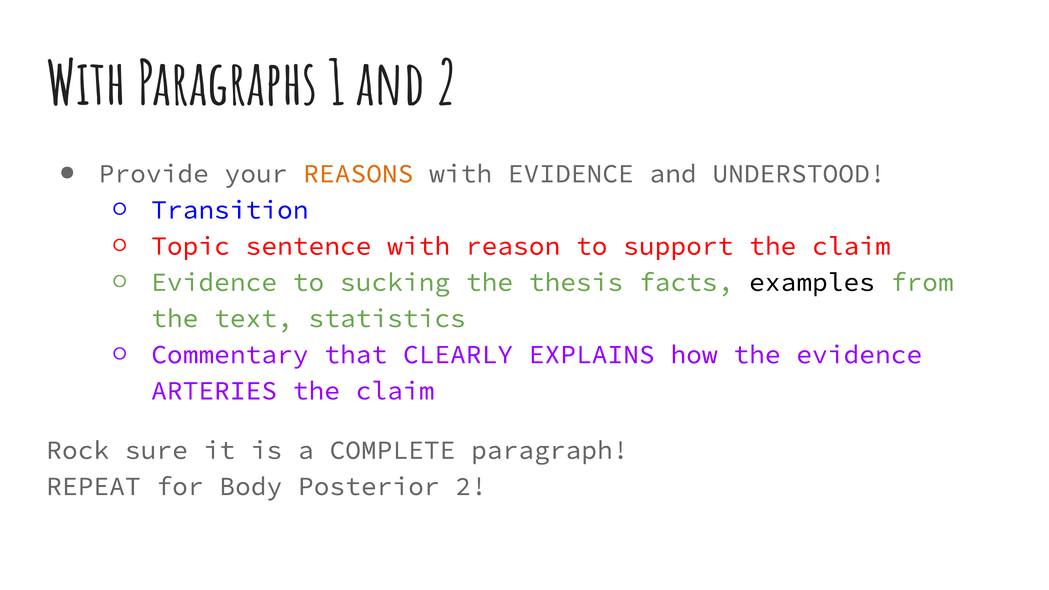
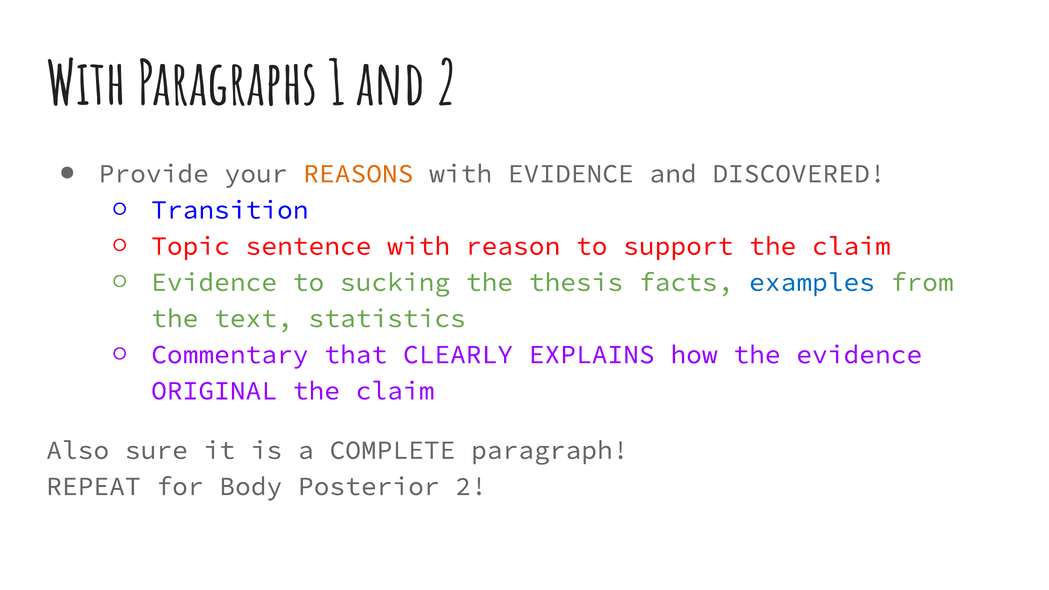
UNDERSTOOD: UNDERSTOOD -> DISCOVERED (799, 174)
examples colour: black -> blue (812, 282)
ARTERIES: ARTERIES -> ORIGINAL (214, 391)
Rock: Rock -> Also (78, 450)
